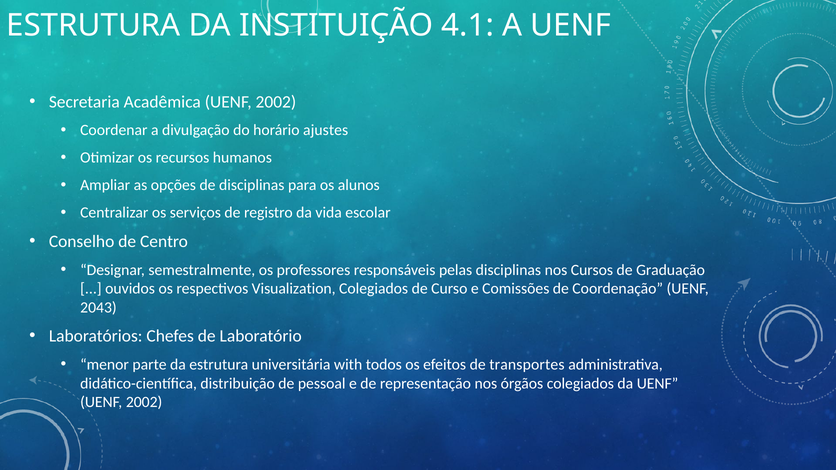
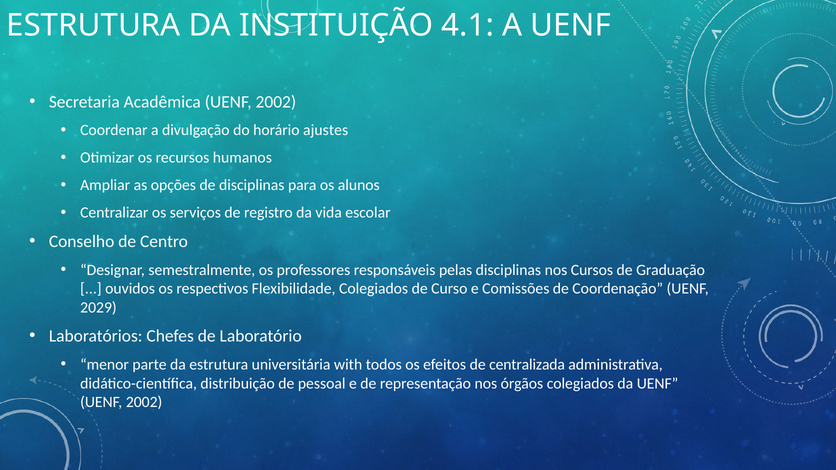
Visualization: Visualization -> Flexibilidade (294, 289)
2043: 2043 -> 2029 (98, 308)
transportes: transportes -> centralizada (527, 365)
